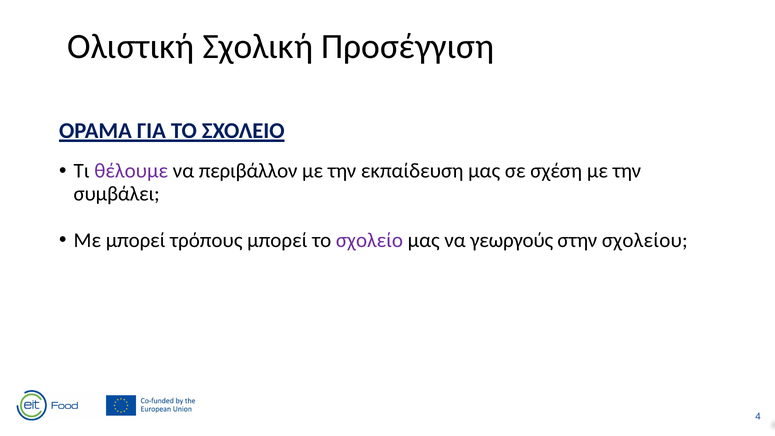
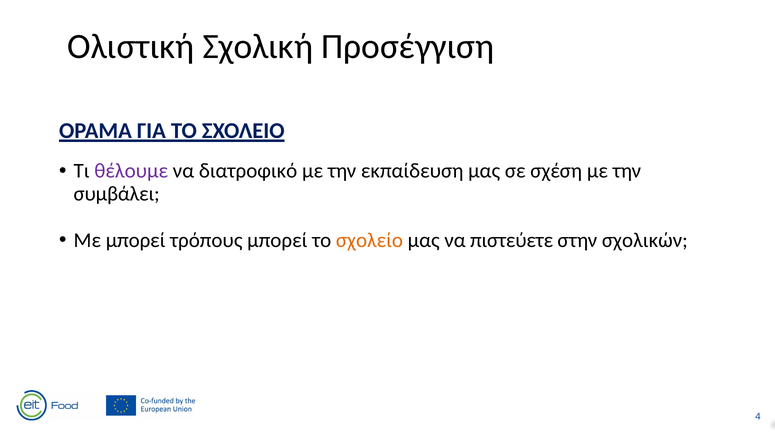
περιβάλλον: περιβάλλον -> διατροφικό (248, 171)
σχολείο colour: purple -> orange (369, 240)
γεωργούς: γεωργούς -> πιστεύετε (512, 240)
σχολείου: σχολείου -> σχολικών (645, 240)
